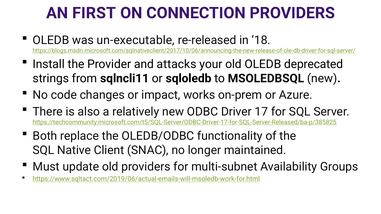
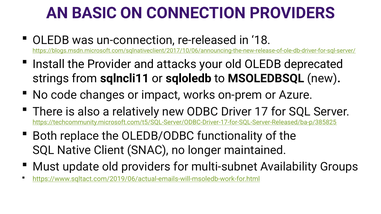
FIRST: FIRST -> BASIC (94, 13)
un-executable: un-executable -> un-connection (136, 40)
